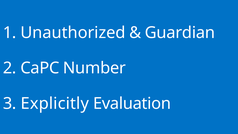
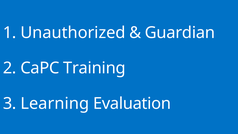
Number: Number -> Training (94, 68)
Explicitly: Explicitly -> Learning (55, 103)
